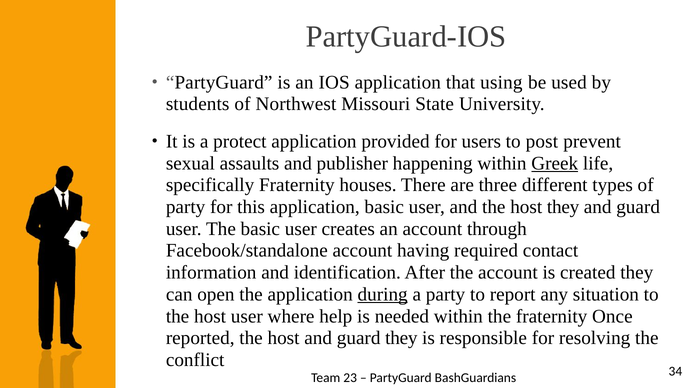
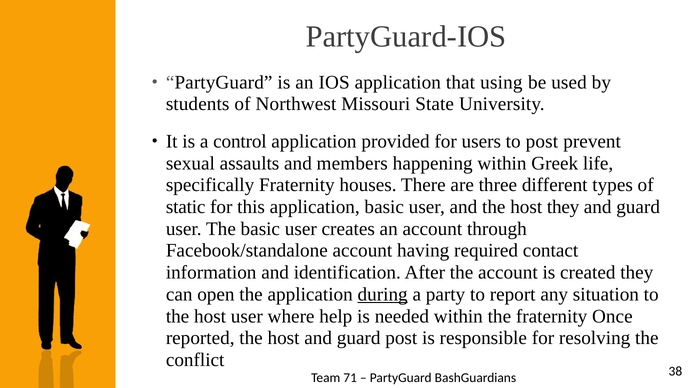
protect: protect -> control (240, 141)
publisher: publisher -> members (352, 163)
Greek underline: present -> none (555, 163)
party: party -> static (186, 207)
guard they: they -> post (401, 338)
23: 23 -> 71 (350, 378)
34: 34 -> 38 (675, 372)
